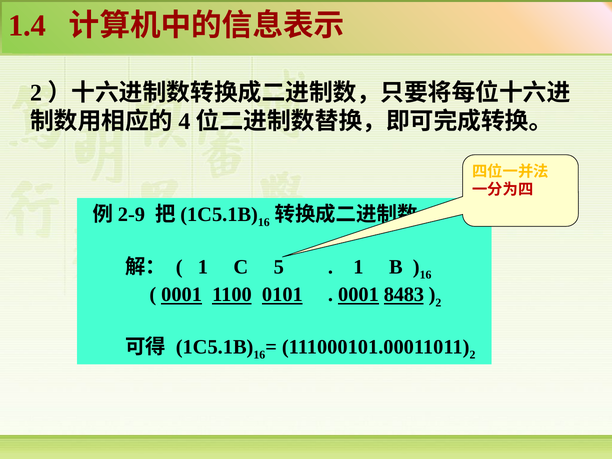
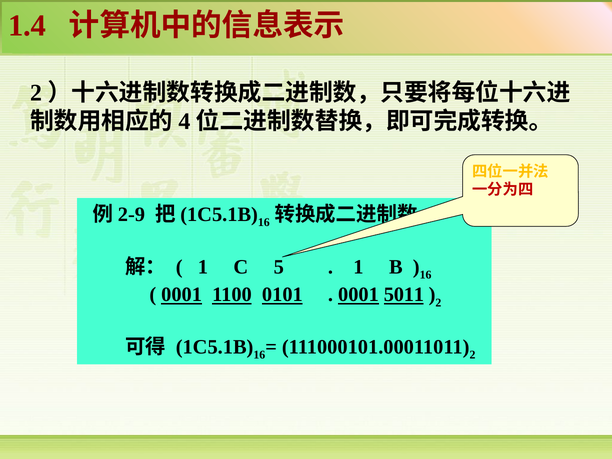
8483: 8483 -> 5011 (404, 295)
